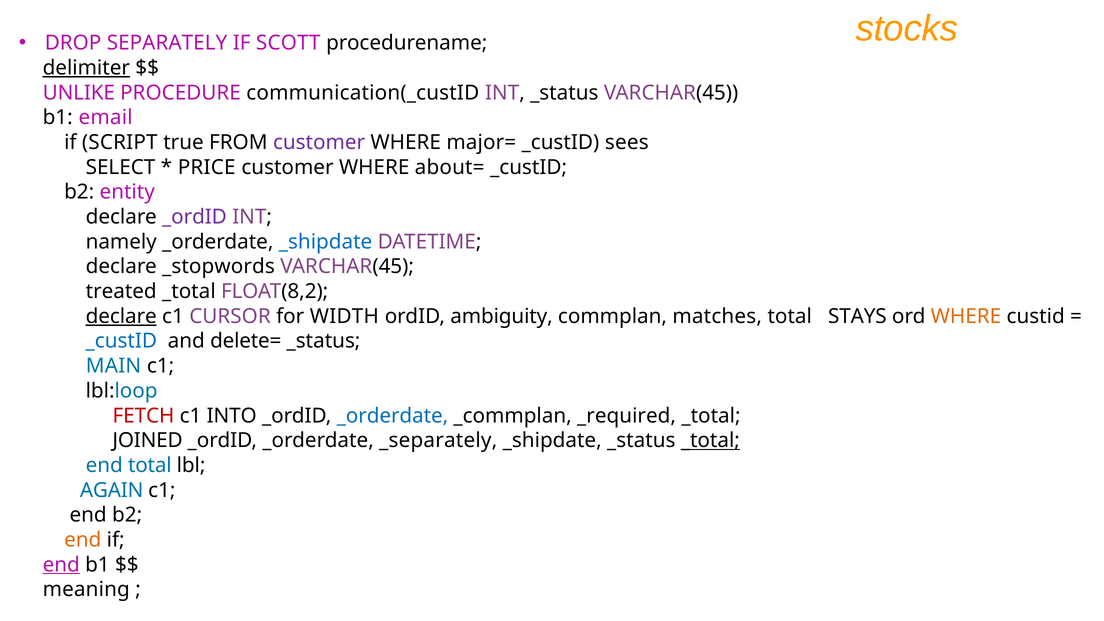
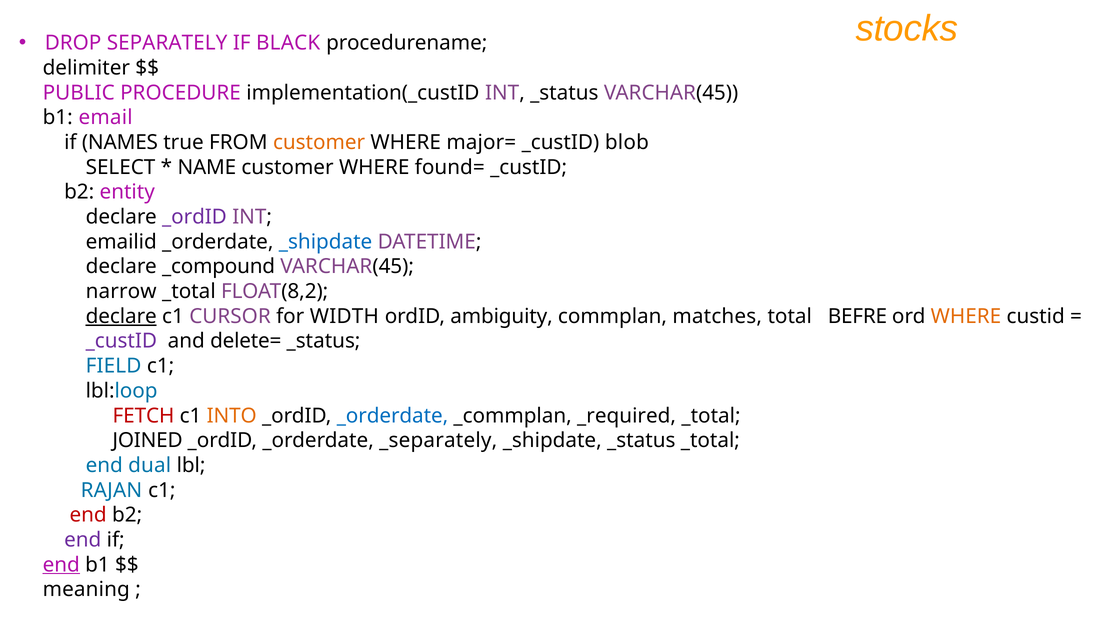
SCOTT: SCOTT -> BLACK (288, 43)
delimiter underline: present -> none (86, 68)
UNLIKE: UNLIKE -> PUBLIC (79, 93)
communication(_custID: communication(_custID -> implementation(_custID (363, 93)
SCRIPT: SCRIPT -> NAMES (120, 142)
customer colour: purple -> orange (319, 142)
sees: sees -> blob (627, 142)
PRICE: PRICE -> NAME (207, 167)
about=: about= -> found= (450, 167)
namely: namely -> emailid (121, 242)
_stopwords: _stopwords -> _compound (219, 267)
treated: treated -> narrow (121, 291)
STAYS: STAYS -> BEFRE (857, 316)
_custID colour: blue -> purple (121, 341)
MAIN: MAIN -> FIELD (114, 366)
INTO colour: black -> orange (232, 416)
_total underline: present -> none (710, 441)
end total: total -> dual (150, 465)
AGAIN: AGAIN -> RAJAN (111, 490)
end colour: black -> red (88, 515)
end colour: orange -> purple (83, 540)
